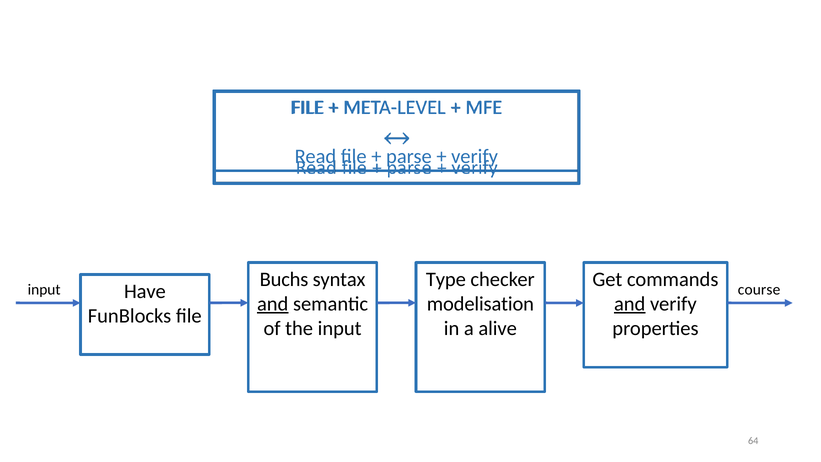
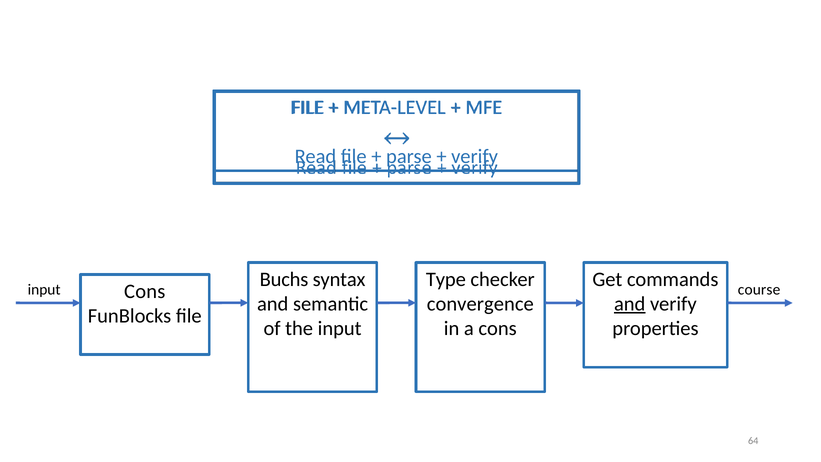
Have: Have -> Cons (145, 291)
and underline: present -> none (273, 304)
modelisation: modelisation -> convergence (480, 304)
a alive: alive -> cons (498, 328)
